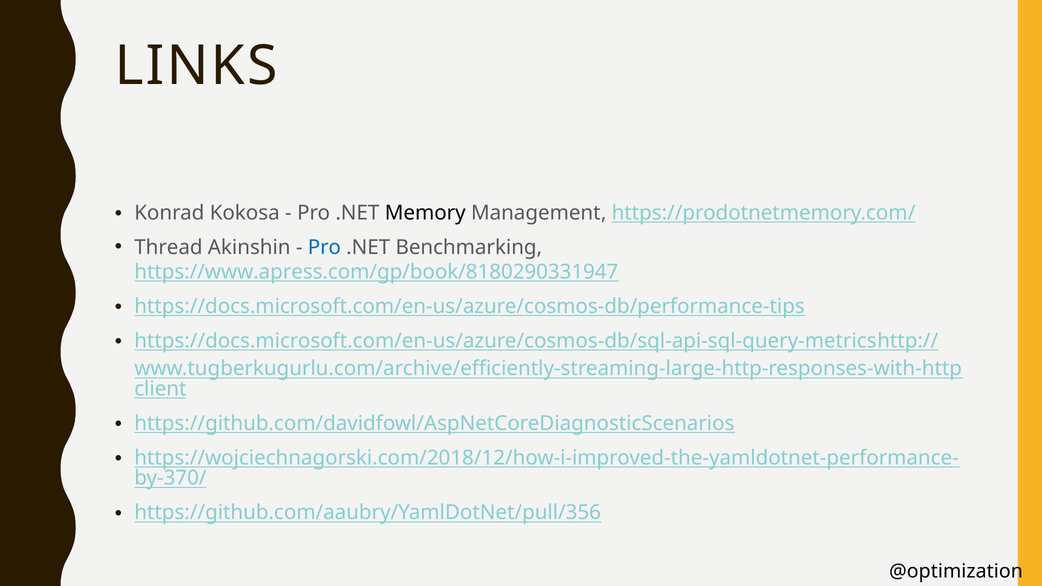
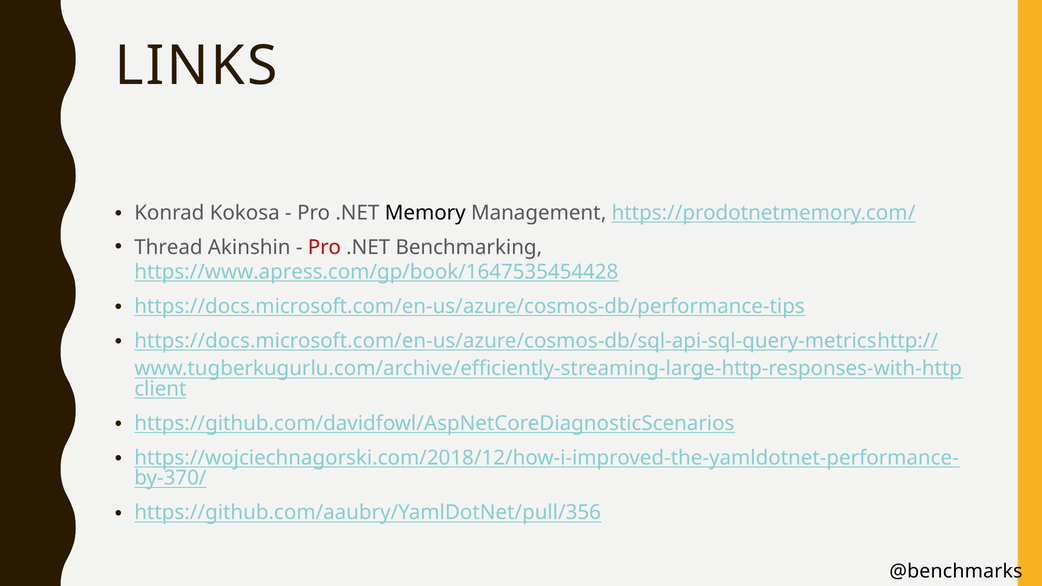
Pro colour: blue -> red (324, 247)
https://www.apress.com/gp/book/8180290331947: https://www.apress.com/gp/book/8180290331947 -> https://www.apress.com/gp/book/1647535454428 (376, 272)
@optimization: @optimization -> @benchmarks (956, 571)
